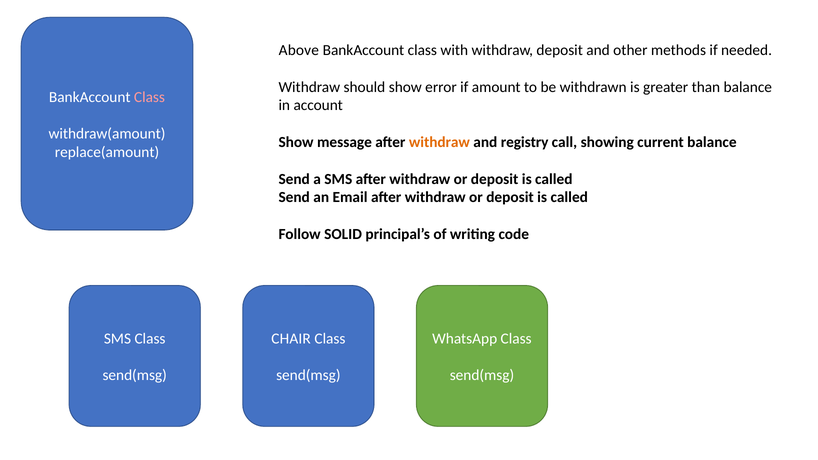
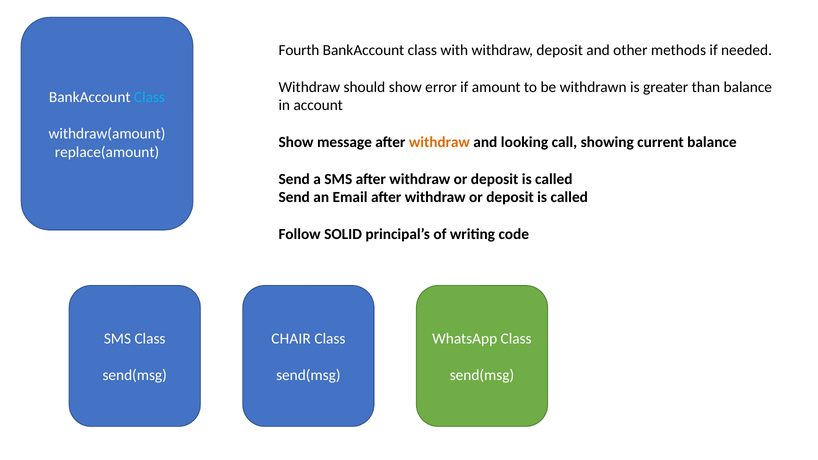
Above: Above -> Fourth (299, 50)
Class colour: pink -> light blue (149, 97)
registry: registry -> looking (525, 142)
